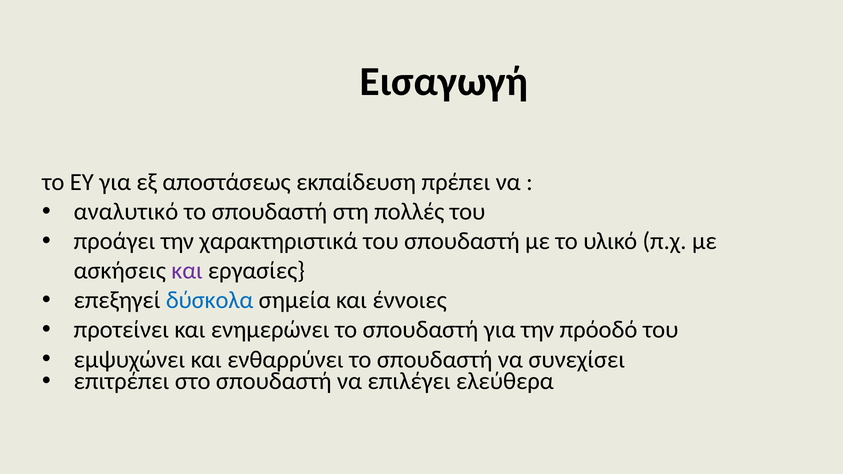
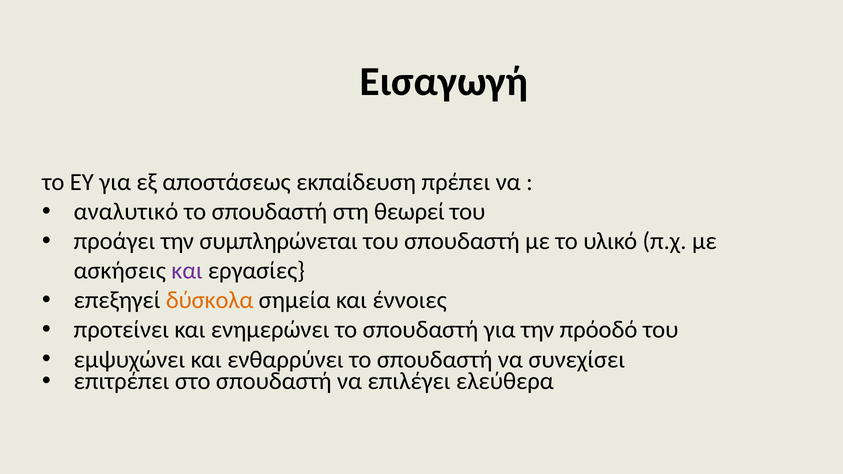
πολλές: πολλές -> θεωρεί (409, 212)
χαρακτηριστικά: χαρακτηριστικά -> συμπληρώνεται (279, 241)
δύσκολα colour: blue -> orange (210, 300)
